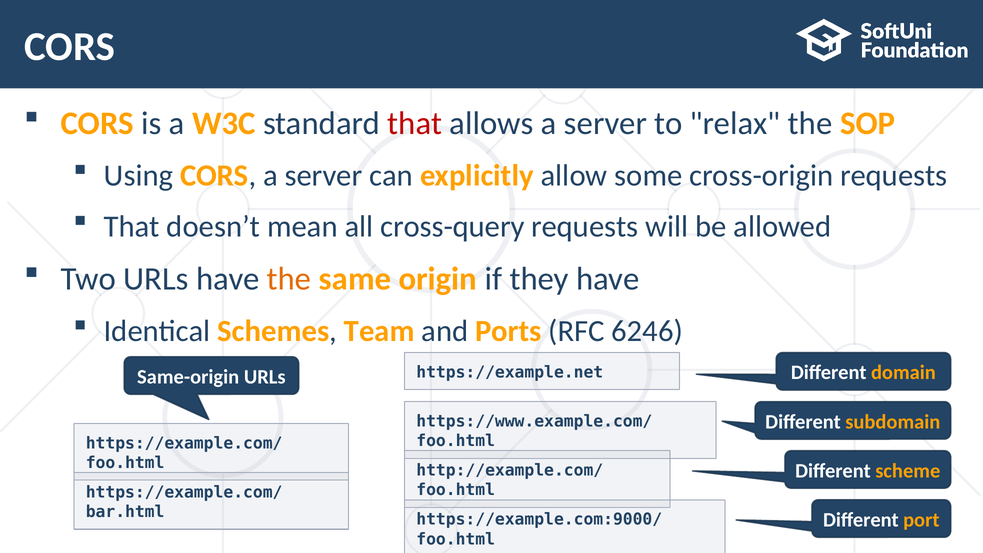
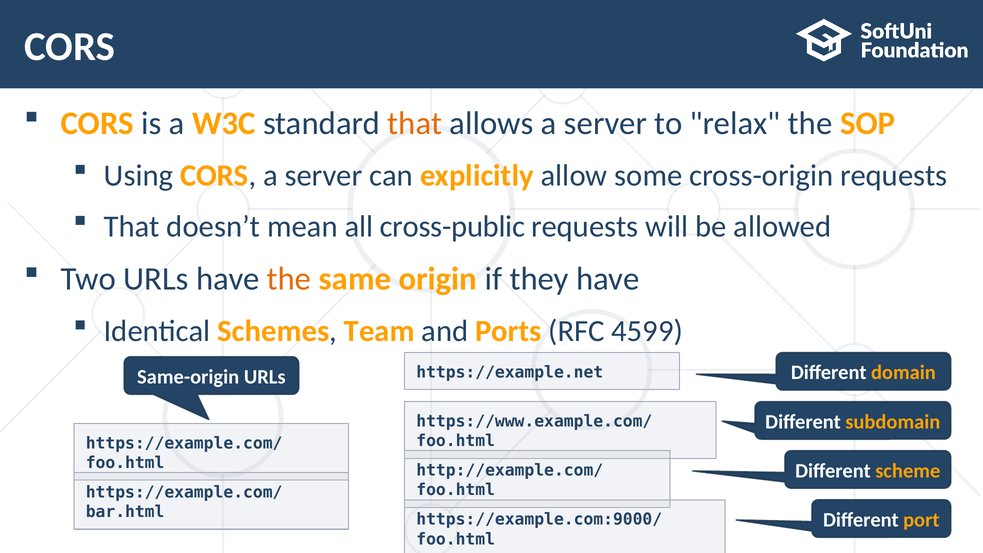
that colour: red -> orange (415, 123)
cross-query: cross-query -> cross-public (452, 226)
6246: 6246 -> 4599 (647, 331)
